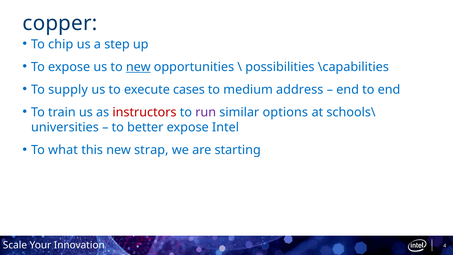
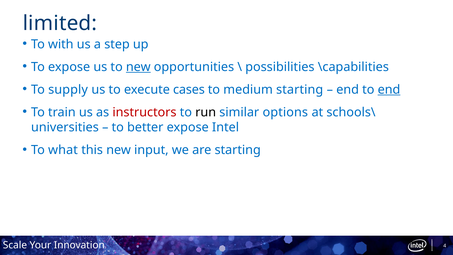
copper: copper -> limited (60, 23)
chip: chip -> with (61, 44)
medium address: address -> starting (300, 89)
end underline: none -> present (389, 89)
run colour: purple -> black (206, 112)
strap: strap -> input (151, 150)
